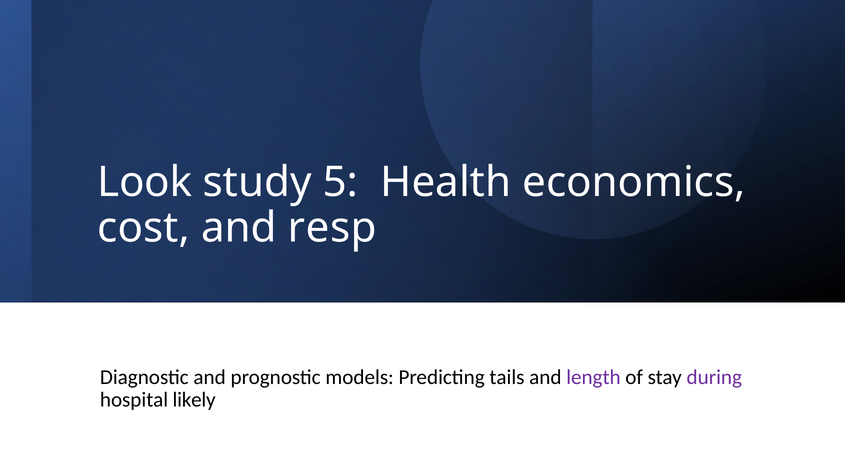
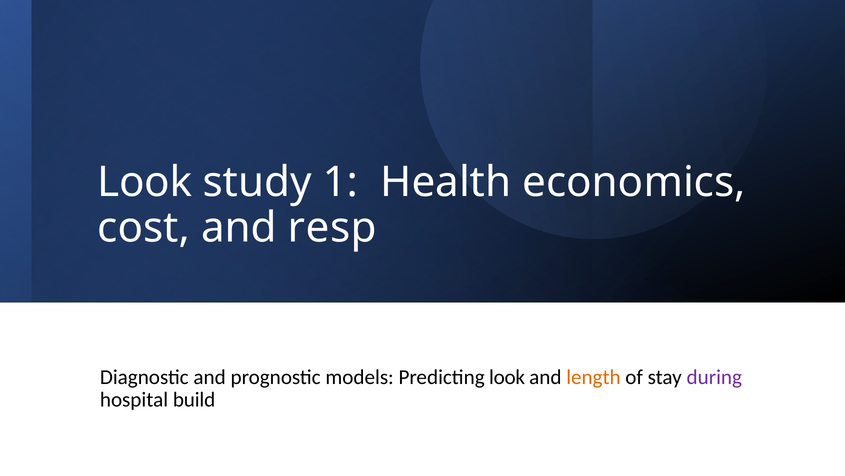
5: 5 -> 1 (341, 182)
Predicting tails: tails -> look (507, 377)
length colour: purple -> orange (593, 377)
likely: likely -> build (194, 399)
